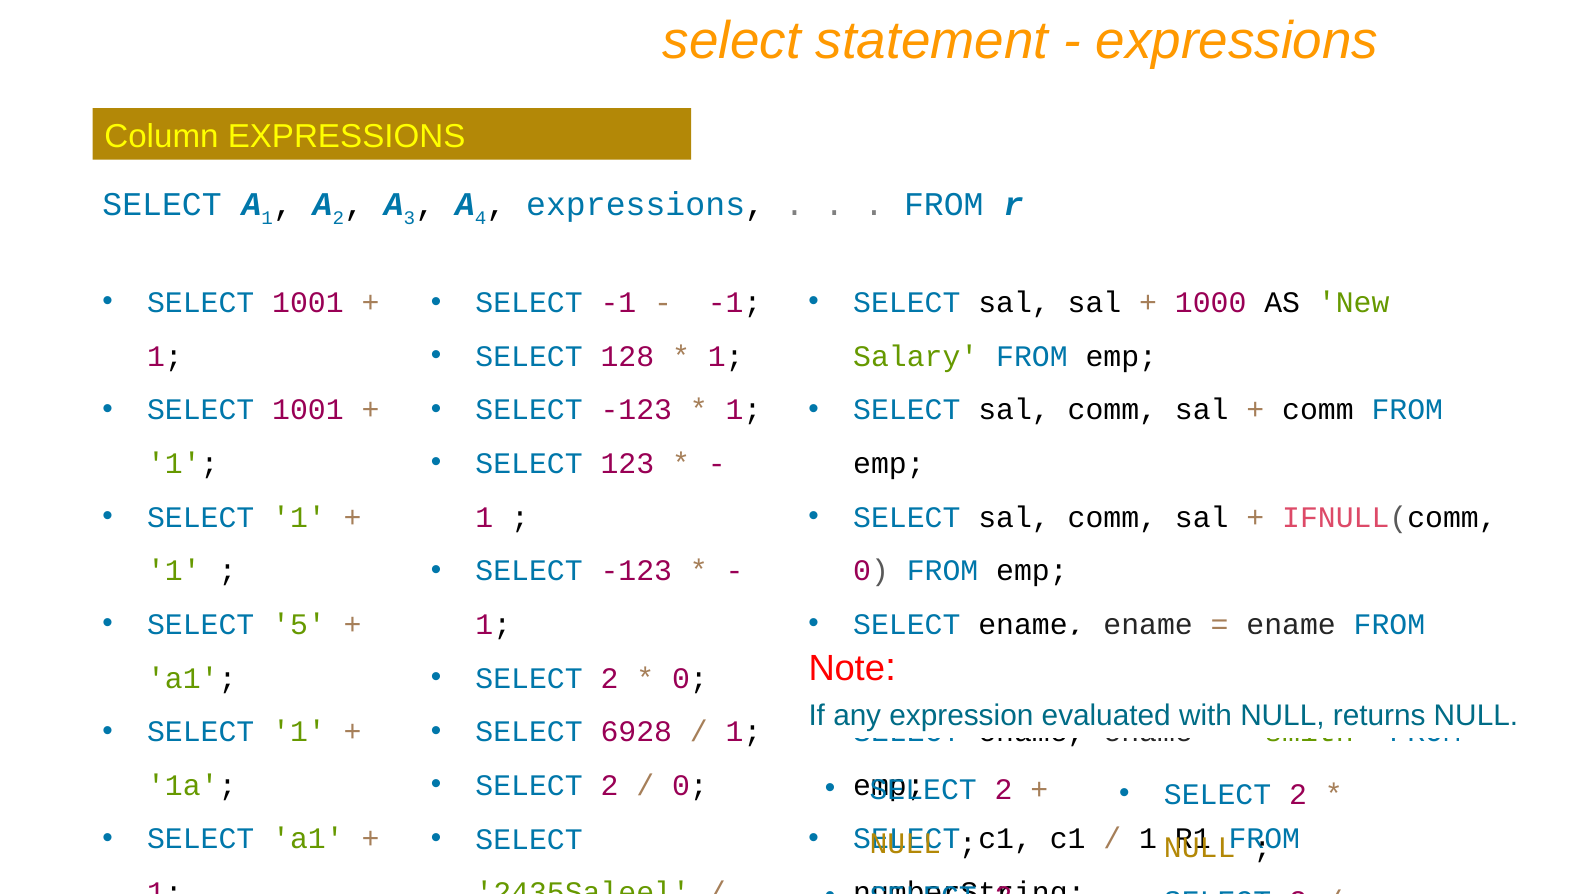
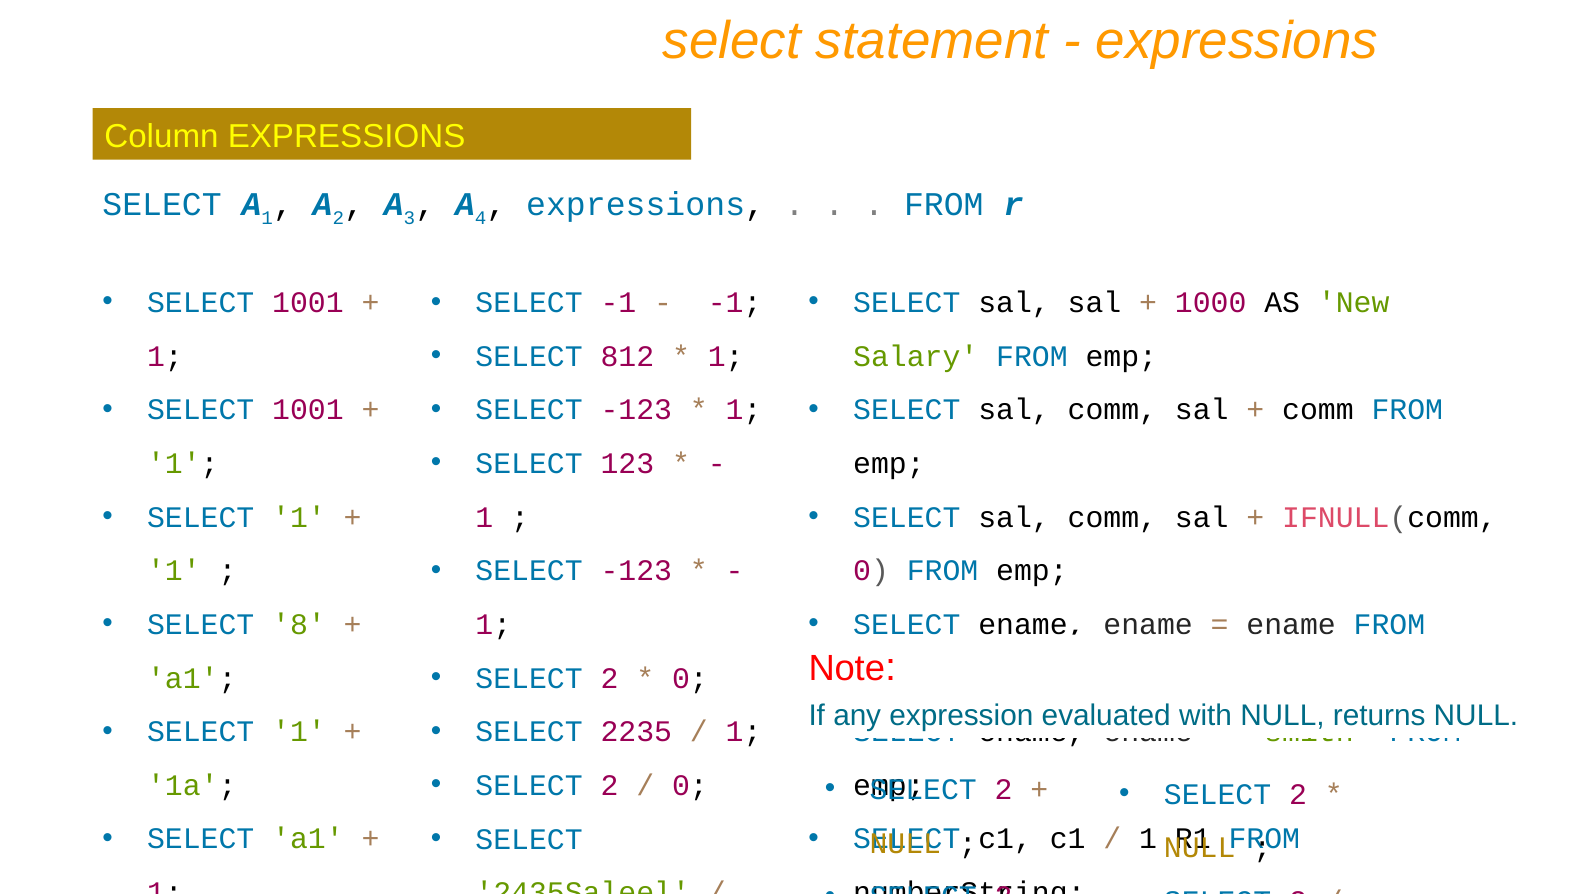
128: 128 -> 812 (627, 356)
5: 5 -> 8 (299, 624)
6928: 6928 -> 2235 (636, 732)
